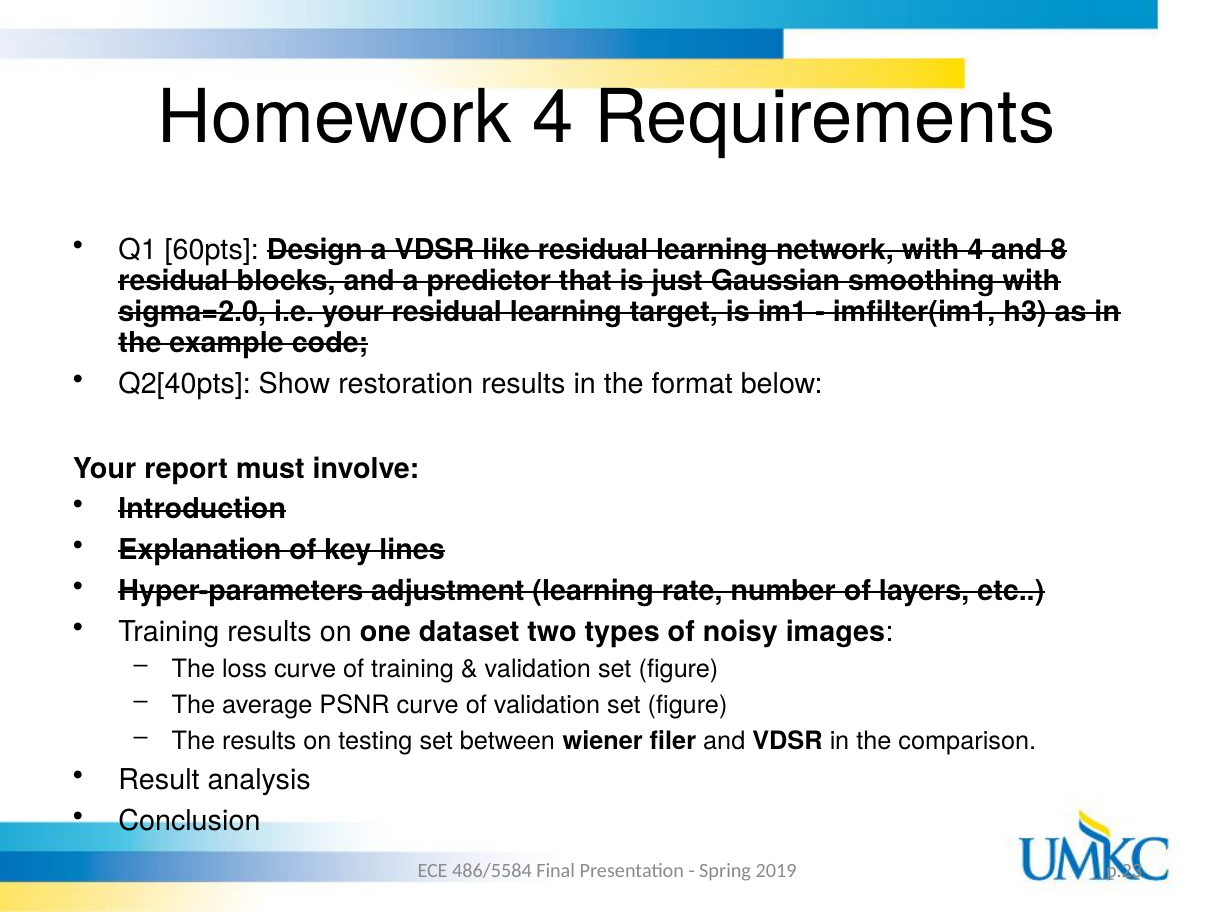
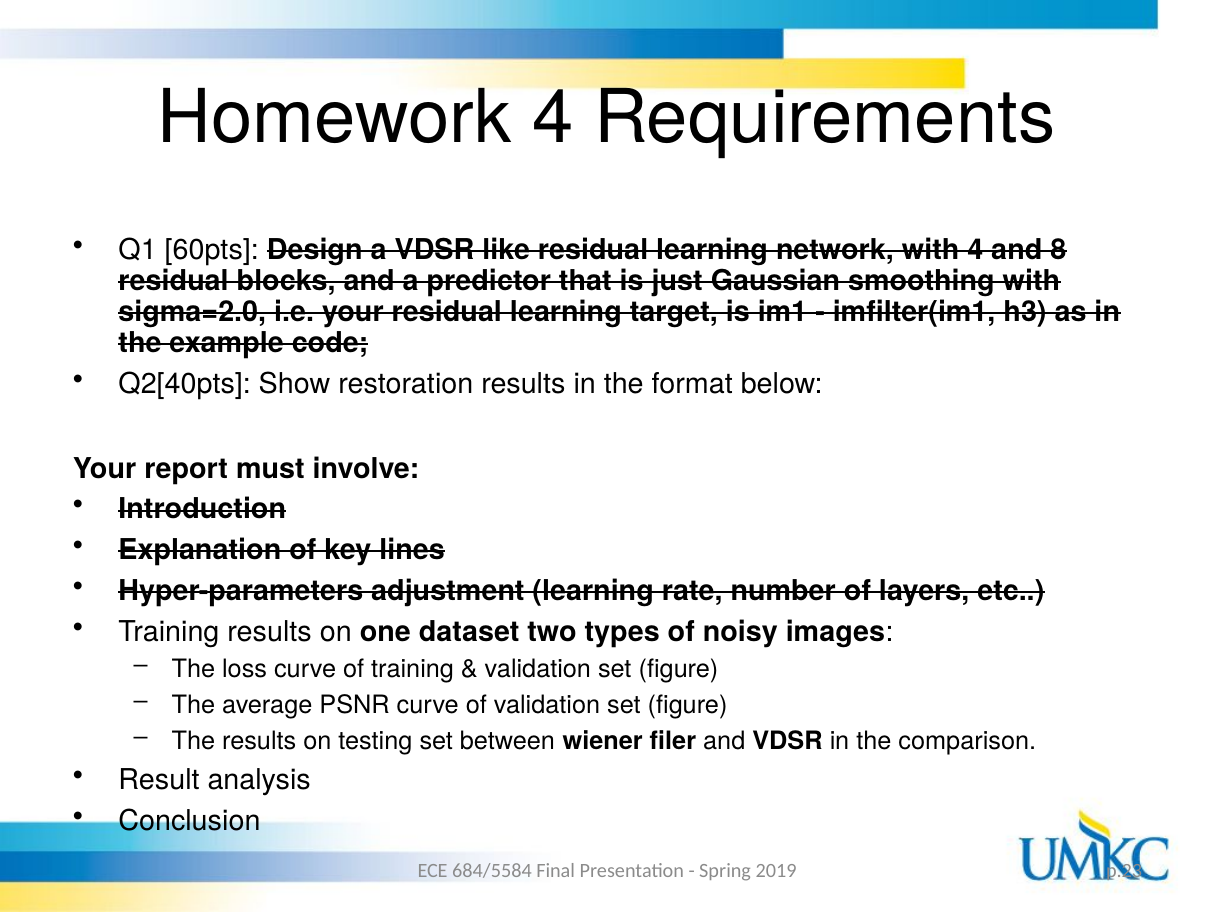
486/5584: 486/5584 -> 684/5584 (492, 870)
